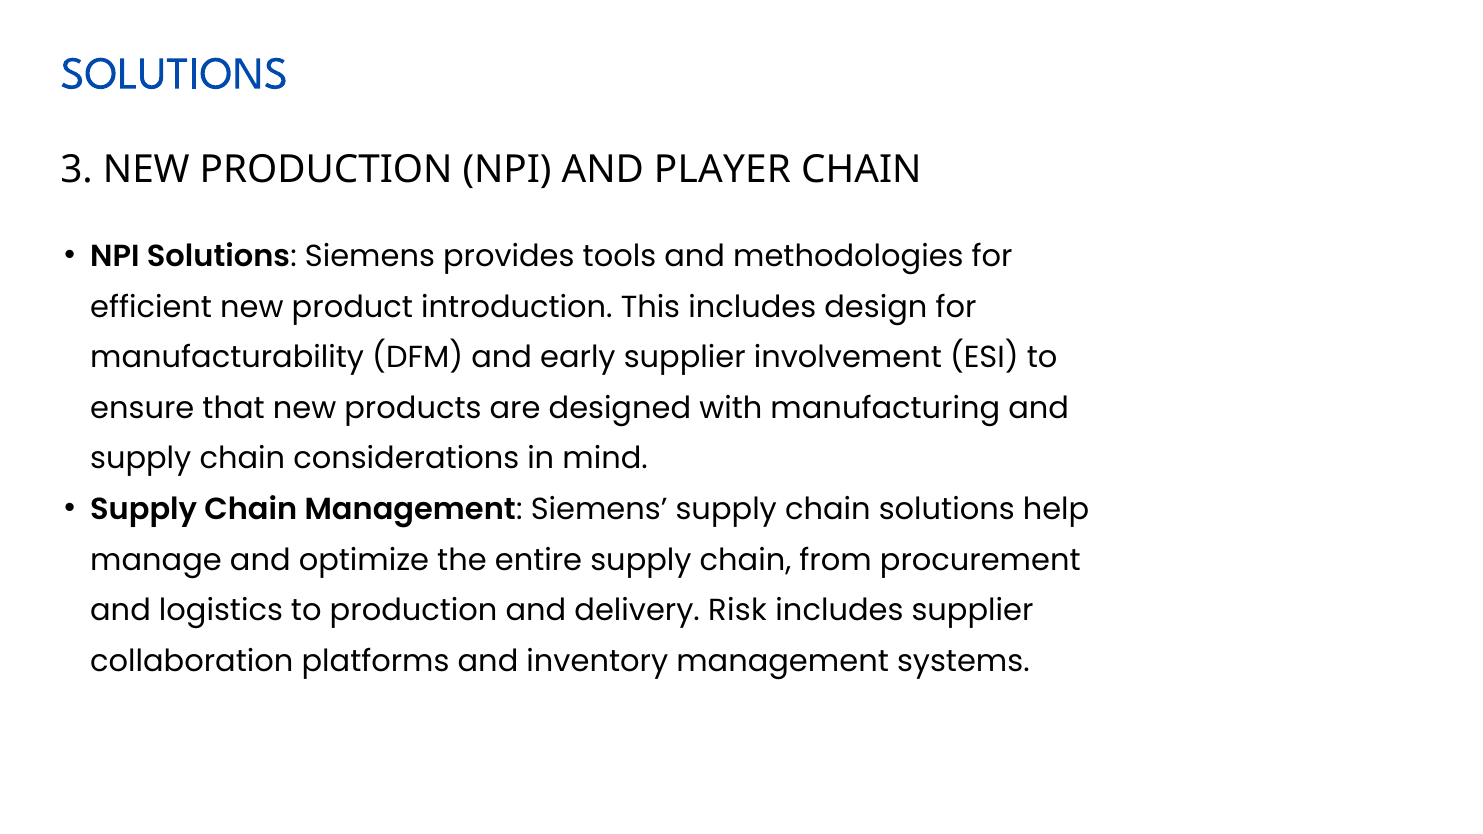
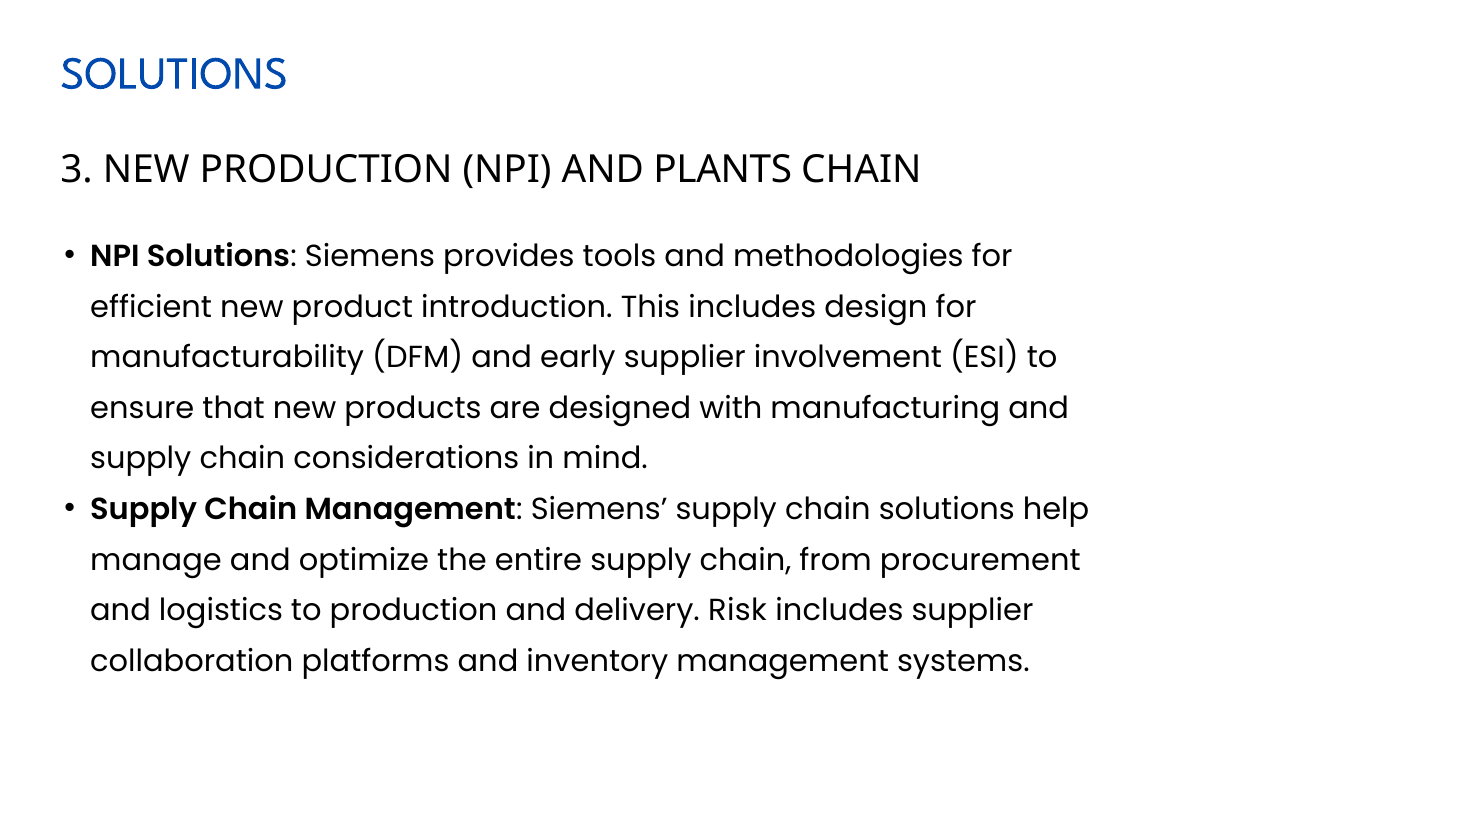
PLAYER: PLAYER -> PLANTS (723, 170)
